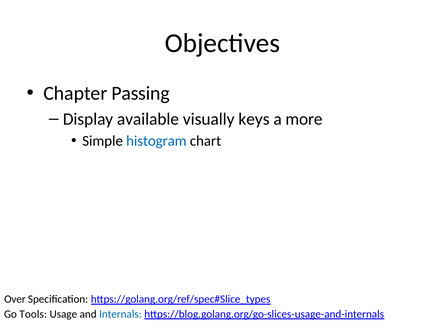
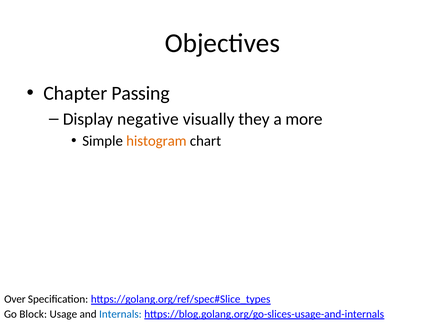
available: available -> negative (148, 119)
keys: keys -> they (254, 119)
histogram colour: blue -> orange (156, 141)
Tools: Tools -> Block (33, 314)
